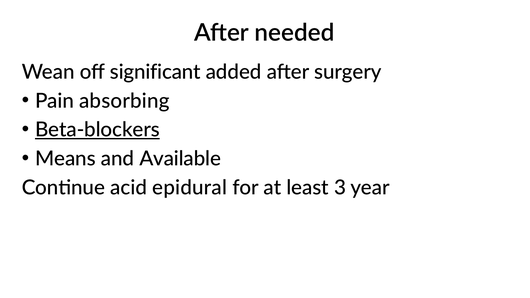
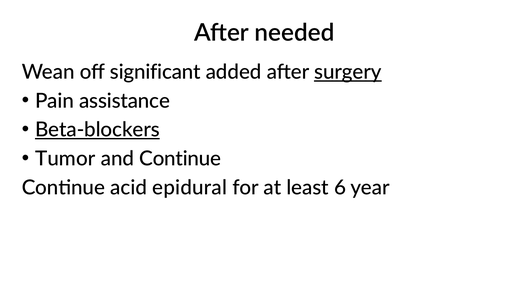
surgery underline: none -> present (348, 72)
absorbing: absorbing -> assistance (125, 101)
Means: Means -> Tumor (65, 159)
and Available: Available -> Continue (180, 159)
3: 3 -> 6 (340, 188)
